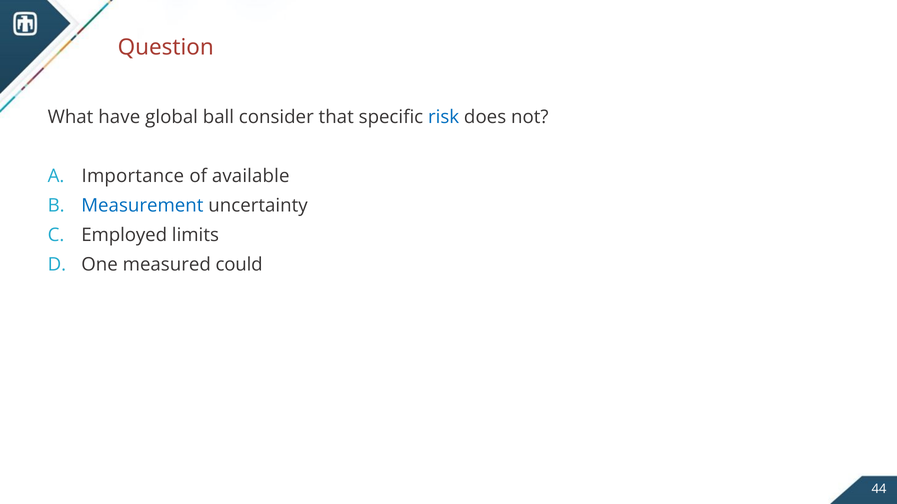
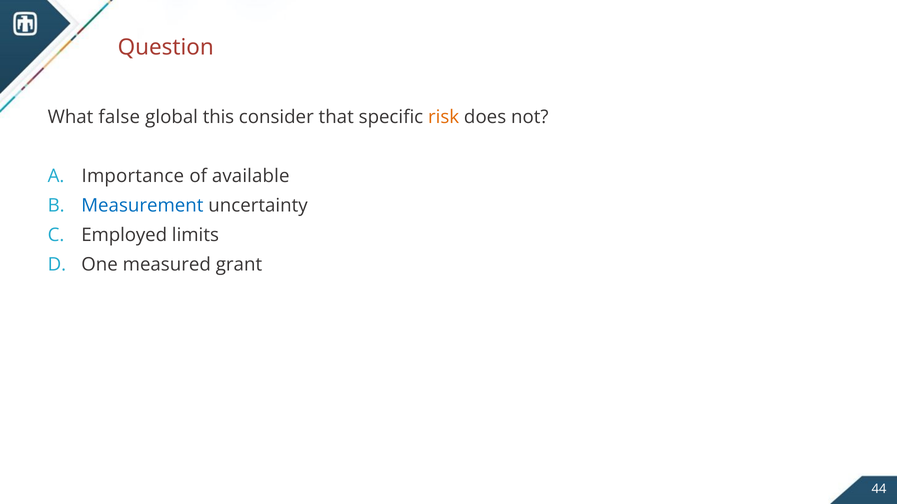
have: have -> false (119, 117)
ball: ball -> this (218, 117)
risk colour: blue -> orange (444, 117)
could: could -> grant (239, 265)
